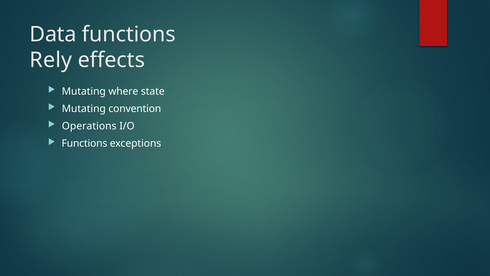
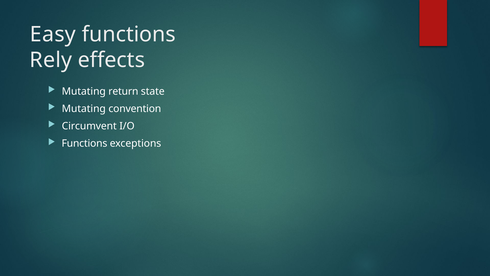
Data: Data -> Easy (53, 34)
where: where -> return (123, 91)
Operations: Operations -> Circumvent (89, 126)
